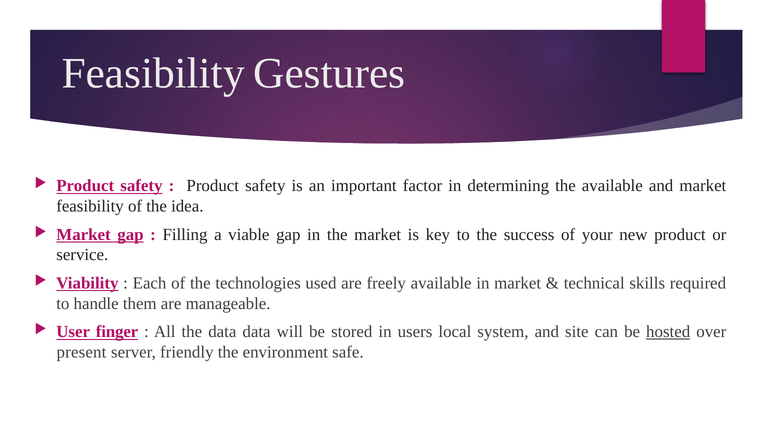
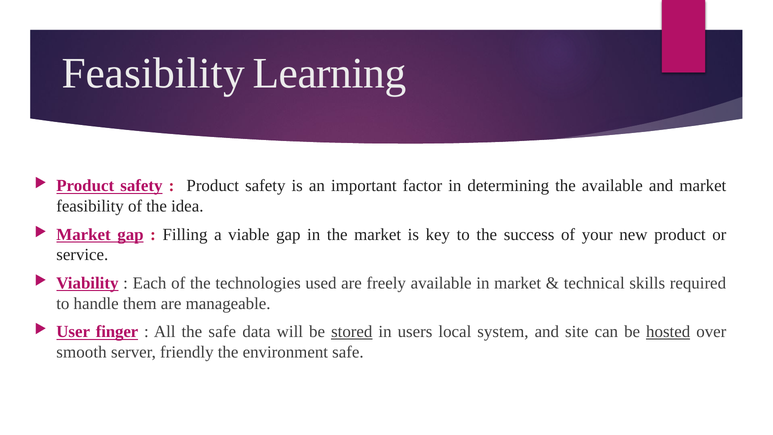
Gestures: Gestures -> Learning (330, 73)
the data: data -> safe (222, 332)
stored underline: none -> present (352, 332)
present: present -> smooth (82, 352)
